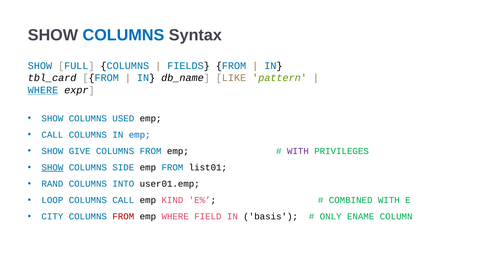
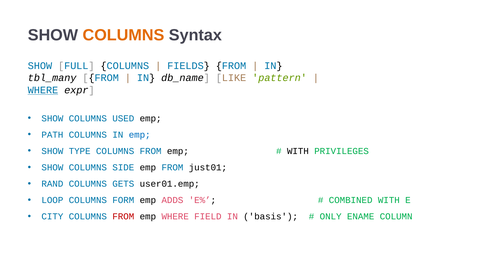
COLUMNS colour: blue -> orange (123, 35)
tbl_card: tbl_card -> tbl_many (52, 78)
CALL: CALL -> PATH (52, 135)
GIVE: GIVE -> TYPE (80, 151)
WITH colour: purple -> black (298, 151)
SHOW underline: present -> none (52, 167)
list01: list01 -> just01 (208, 167)
INTO: INTO -> GETS (123, 184)
COLUMNS CALL: CALL -> FORM (123, 200)
KIND: KIND -> ADDS (172, 200)
